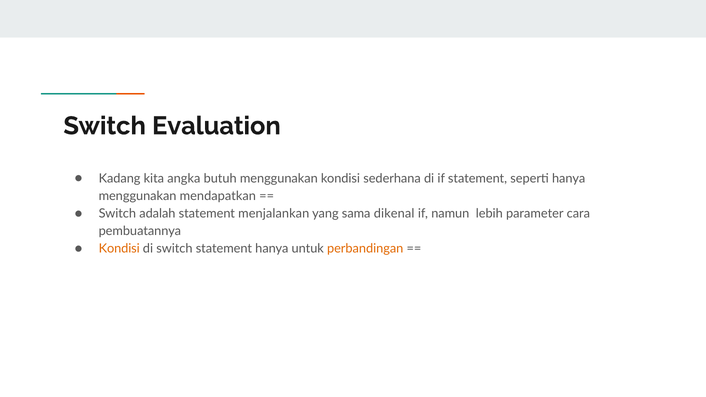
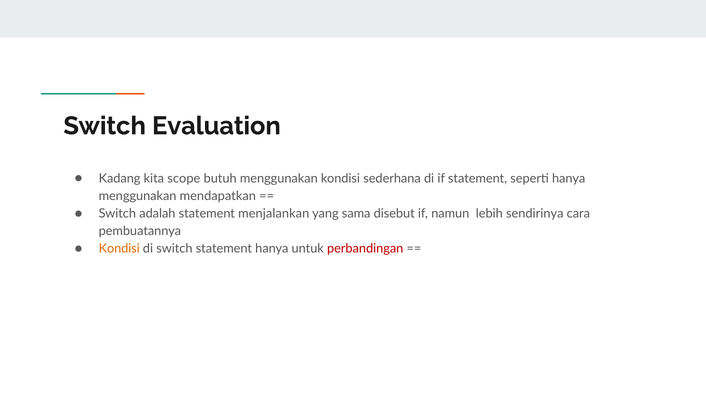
angka: angka -> scope (184, 178)
dikenal: dikenal -> disebut (394, 214)
parameter: parameter -> sendirinya (535, 214)
perbandingan colour: orange -> red (365, 249)
